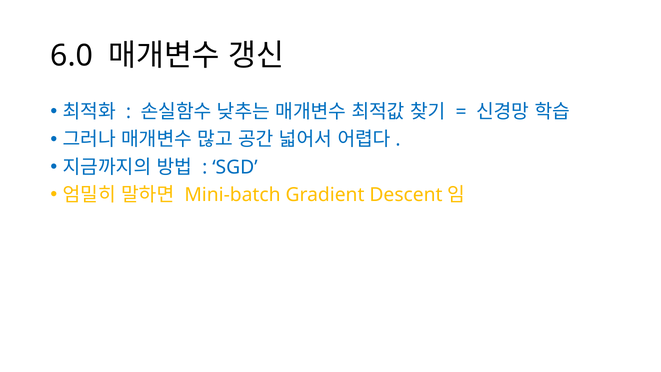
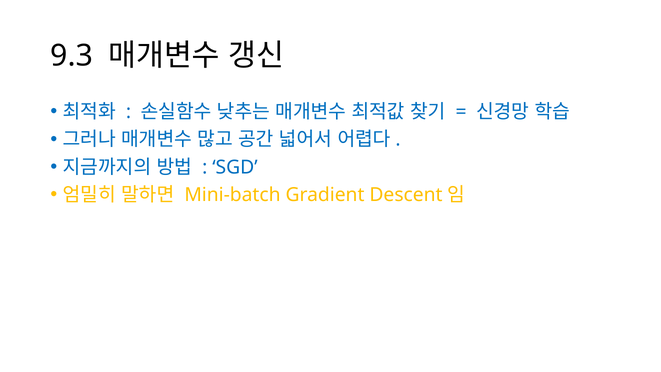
6.0: 6.0 -> 9.3 (72, 56)
